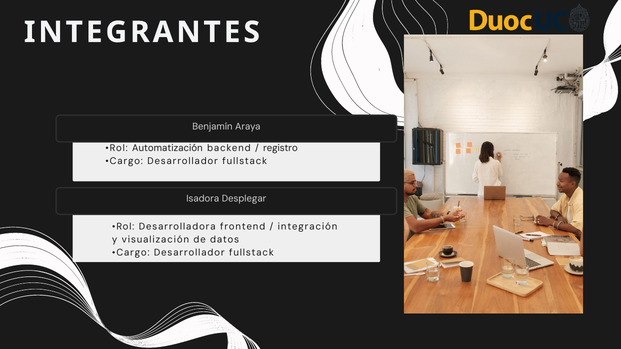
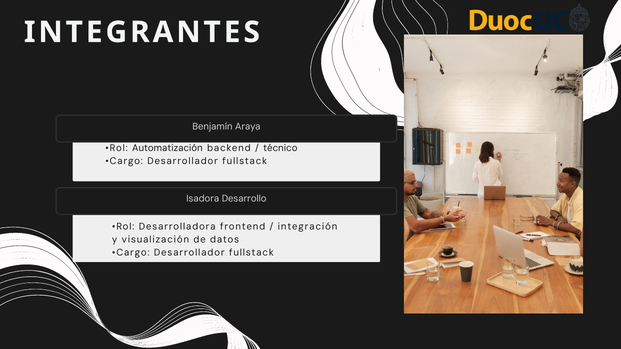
registro: registro -> técnico (280, 148)
Desplegar: Desplegar -> Desarrollo (244, 199)
